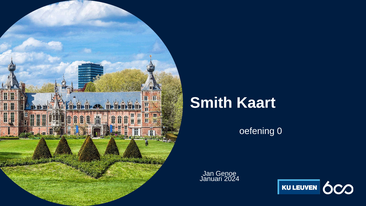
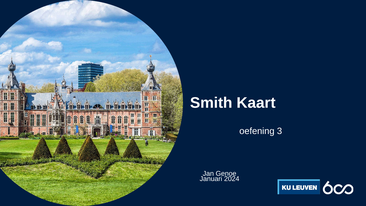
0: 0 -> 3 (280, 131)
